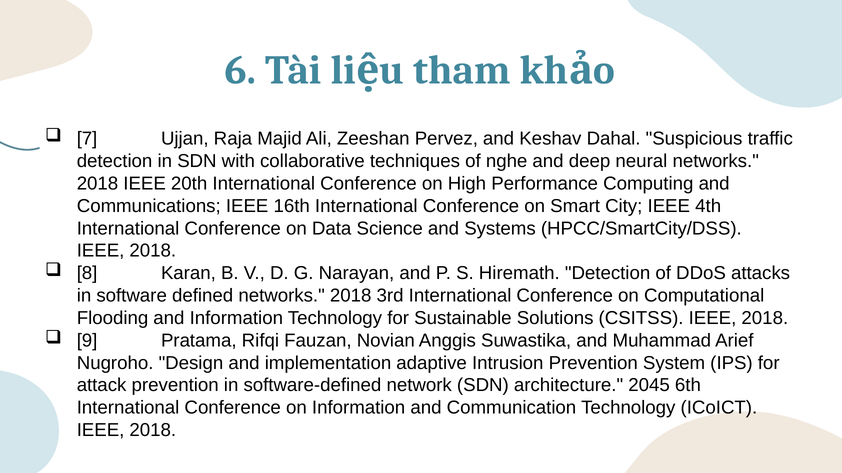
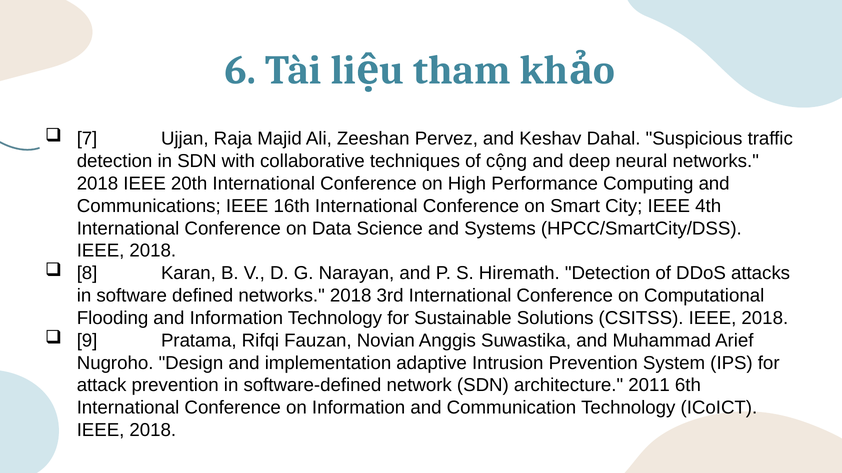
nghe: nghe -> cộng (507, 161)
2045: 2045 -> 2011 (649, 386)
